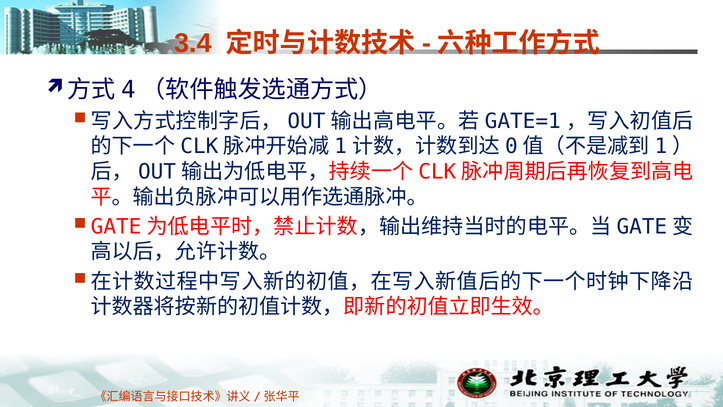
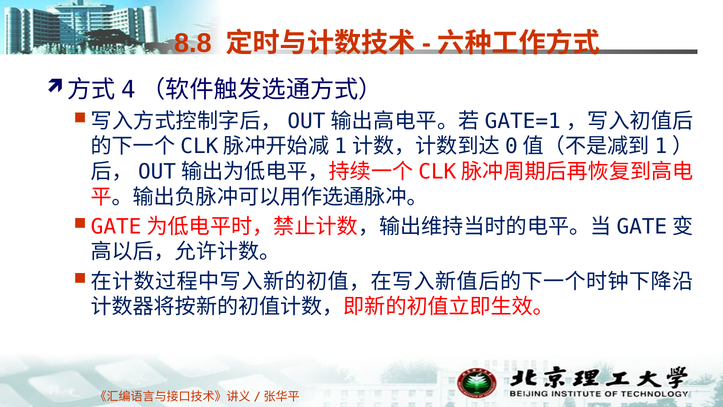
3.4: 3.4 -> 8.8 (193, 43)
